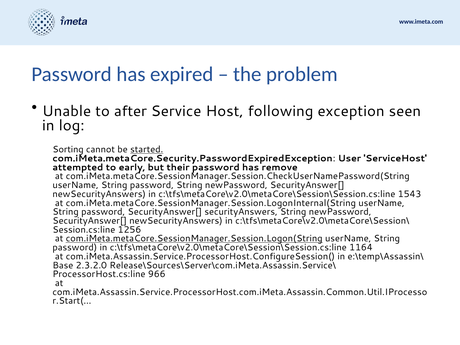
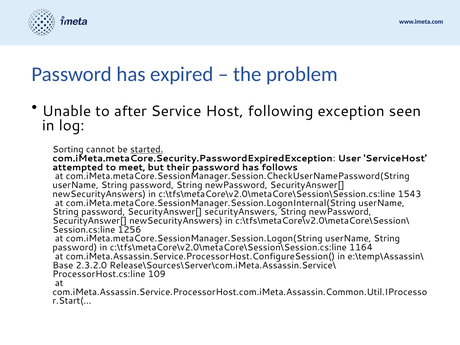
early: early -> meet (132, 167)
remove: remove -> follows (280, 167)
com.iMeta.metaCore.SessionManager.Session.Logon(String underline: present -> none (194, 239)
966: 966 -> 109 (157, 274)
